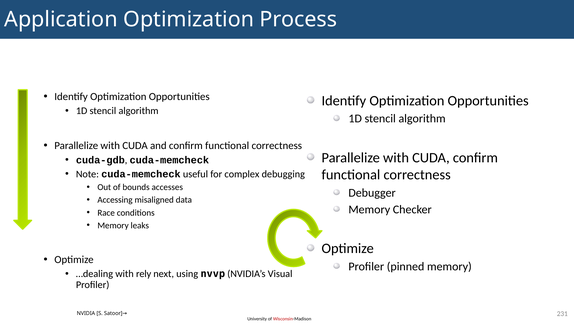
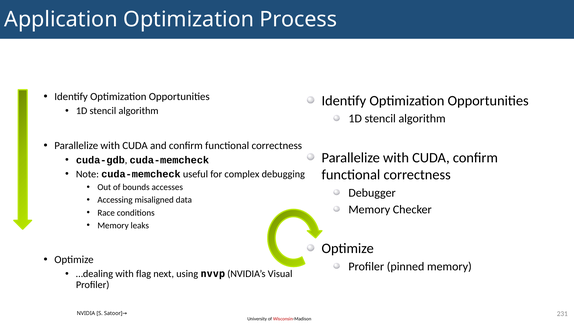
rely: rely -> flag (144, 274)
